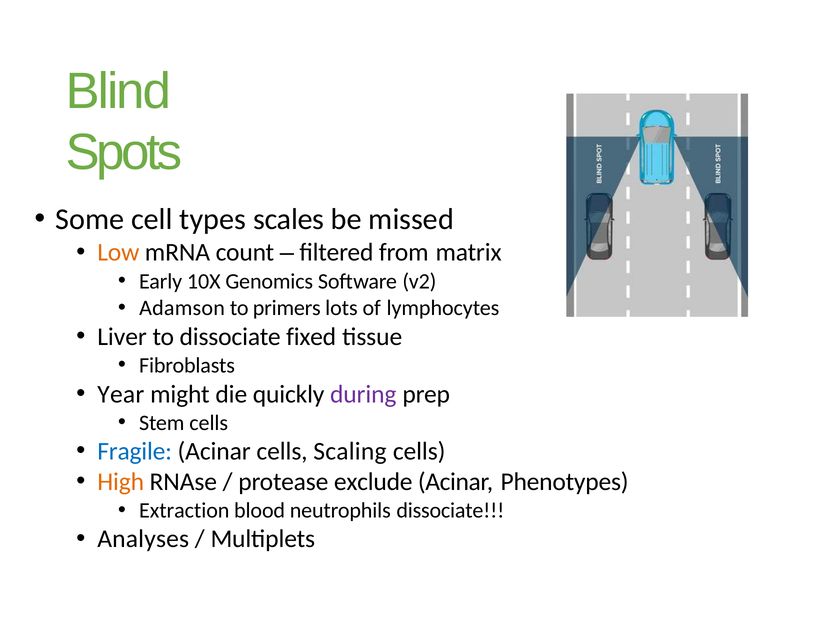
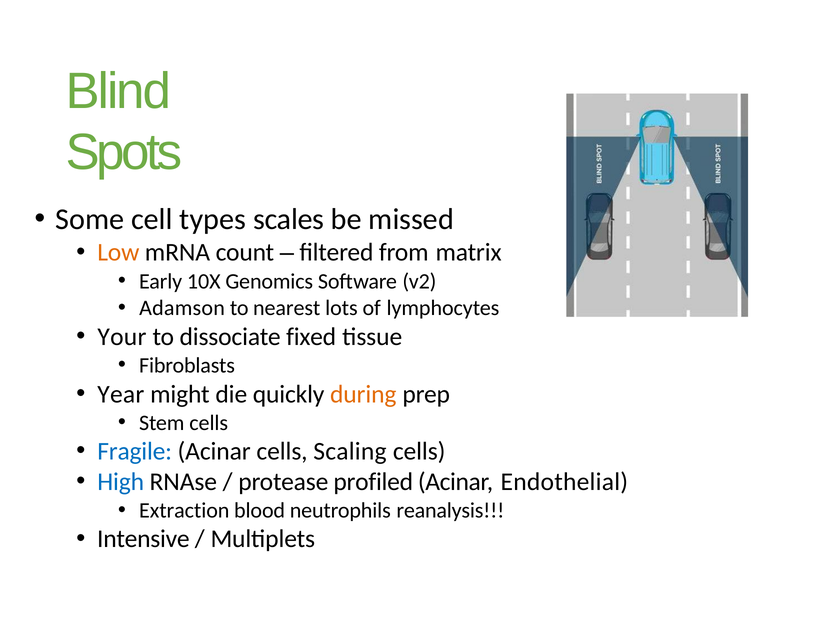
primers: primers -> nearest (287, 309)
Liver: Liver -> Your (122, 337)
during colour: purple -> orange (363, 395)
High colour: orange -> blue (121, 482)
exclude: exclude -> profiled (373, 482)
Phenotypes: Phenotypes -> Endothelial (564, 482)
neutrophils dissociate: dissociate -> reanalysis (450, 511)
Analyses: Analyses -> Intensive (143, 540)
